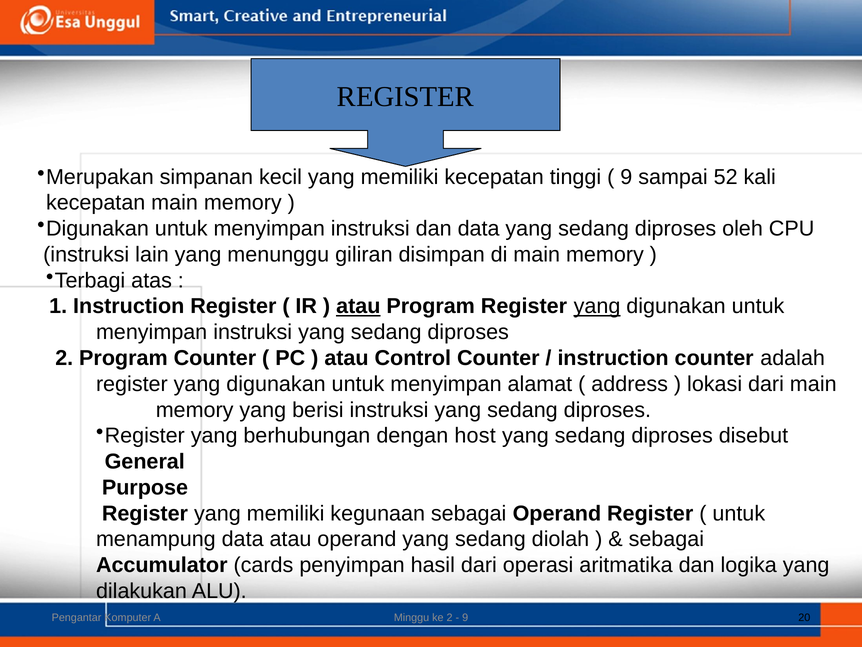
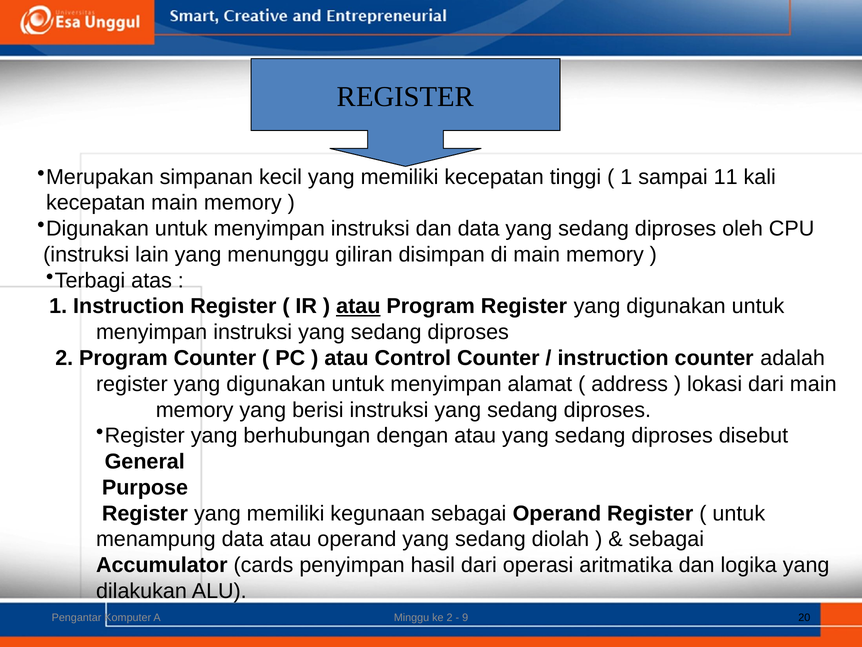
9: 9 -> 1 (626, 177)
52: 52 -> 11 (726, 177)
yang underline: present -> none (597, 306)
dengan host: host -> atau (475, 435)
